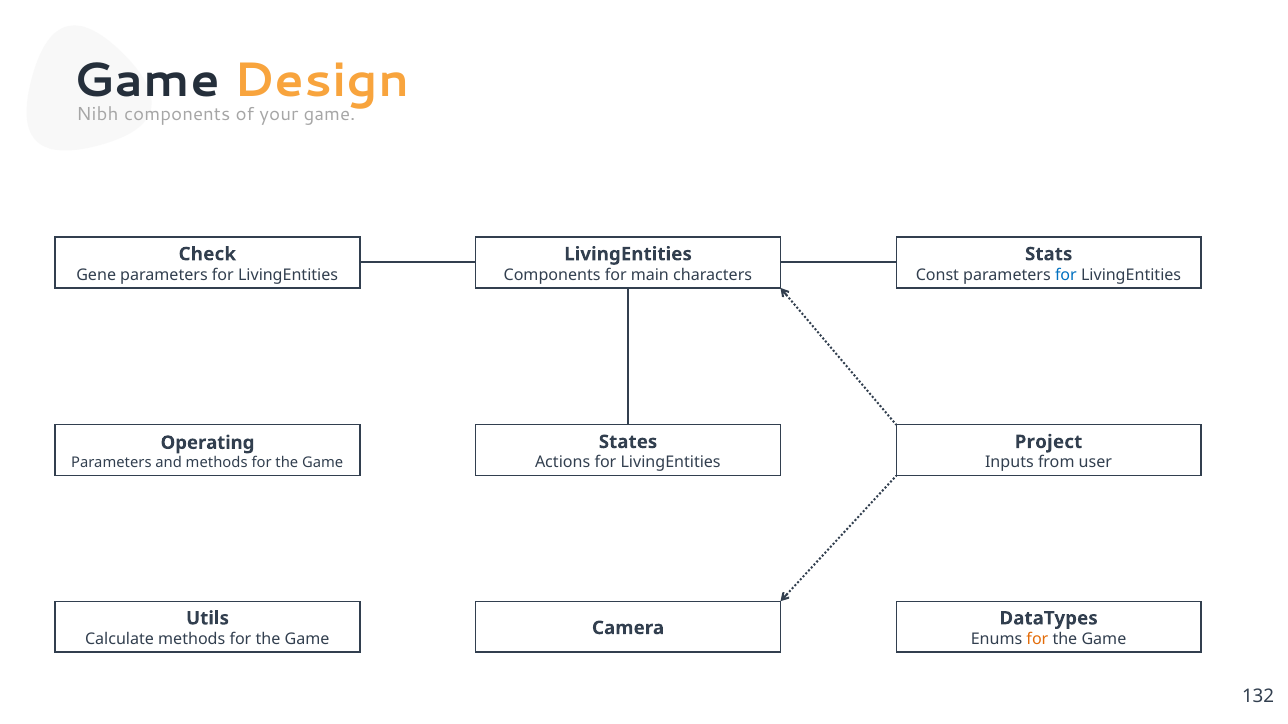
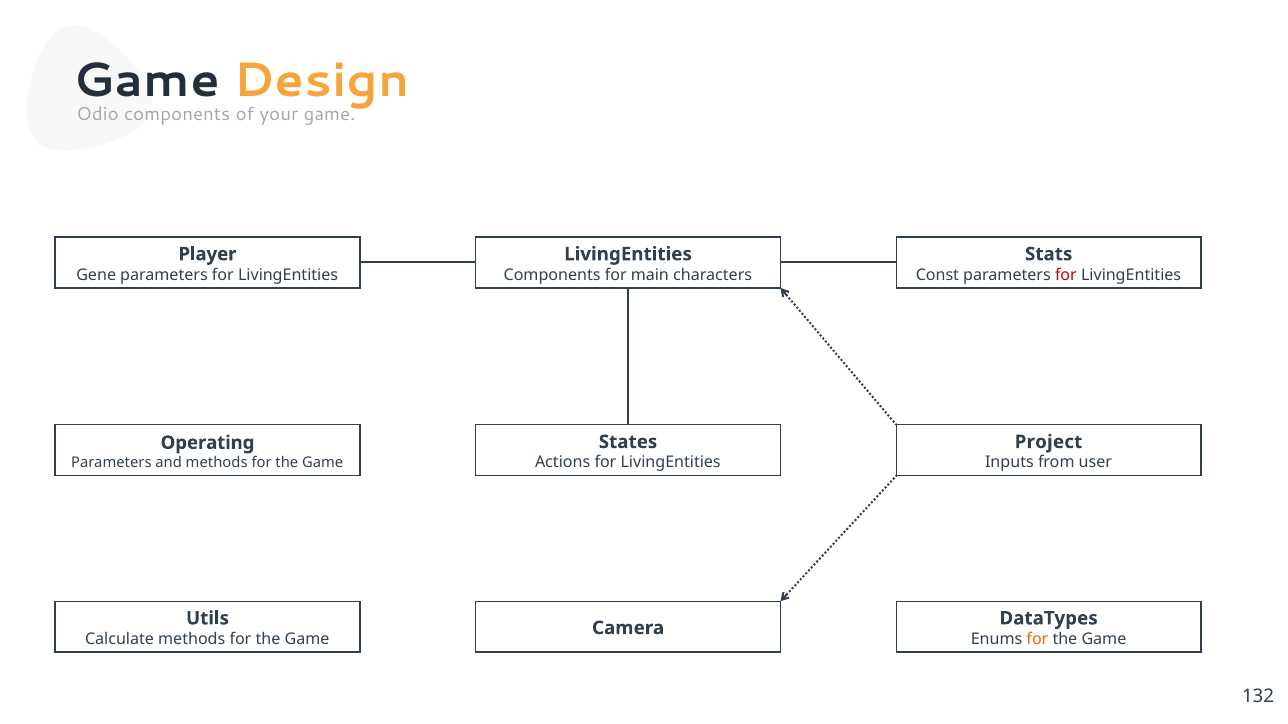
Nibh: Nibh -> Odio (98, 114)
Check: Check -> Player (207, 254)
for colour: blue -> red (1066, 275)
